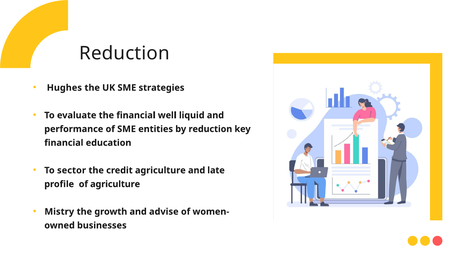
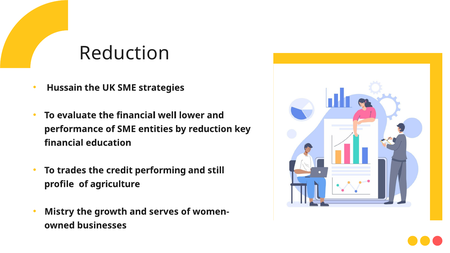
Hughes: Hughes -> Hussain (64, 88)
liquid: liquid -> lower (192, 115)
sector: sector -> trades (72, 170)
credit agriculture: agriculture -> performing (160, 170)
late: late -> still (216, 170)
advise: advise -> serves (164, 212)
